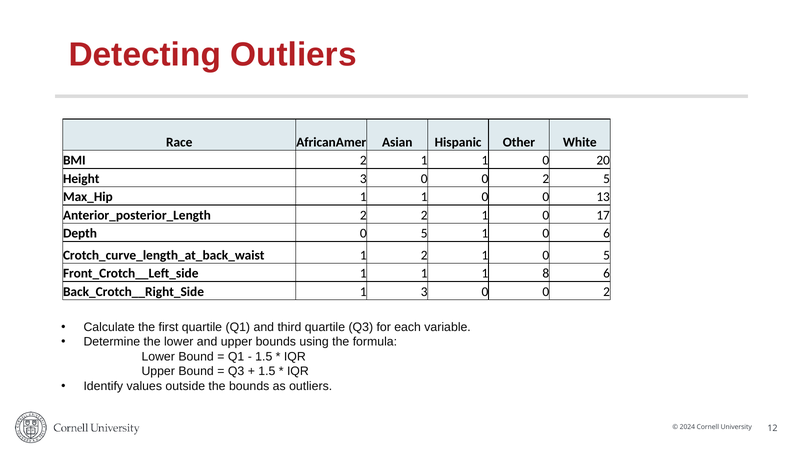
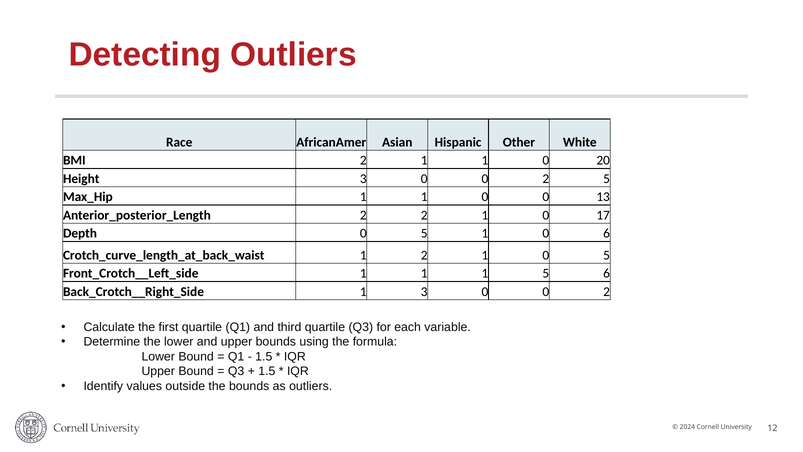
1 8: 8 -> 5 (546, 273)
